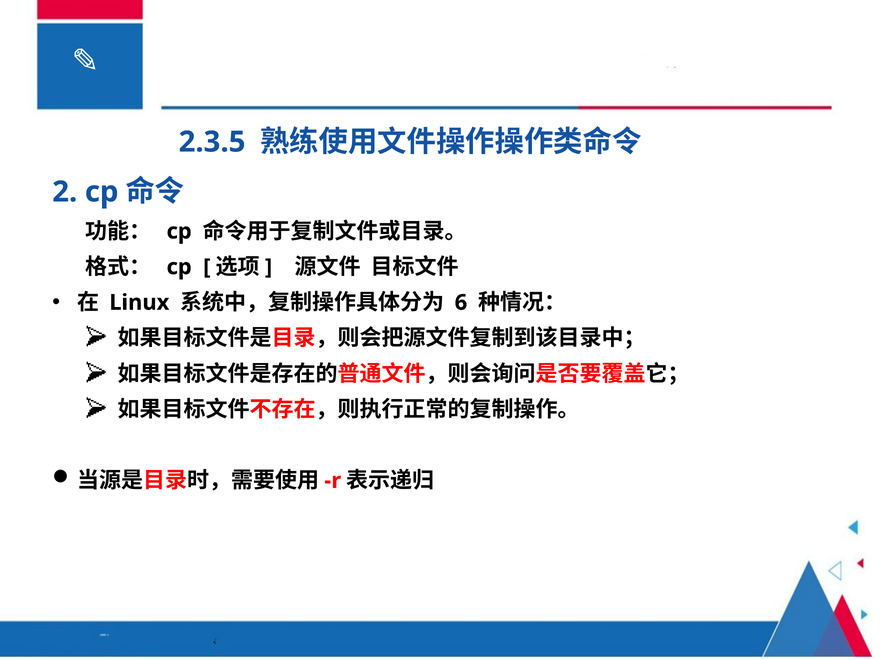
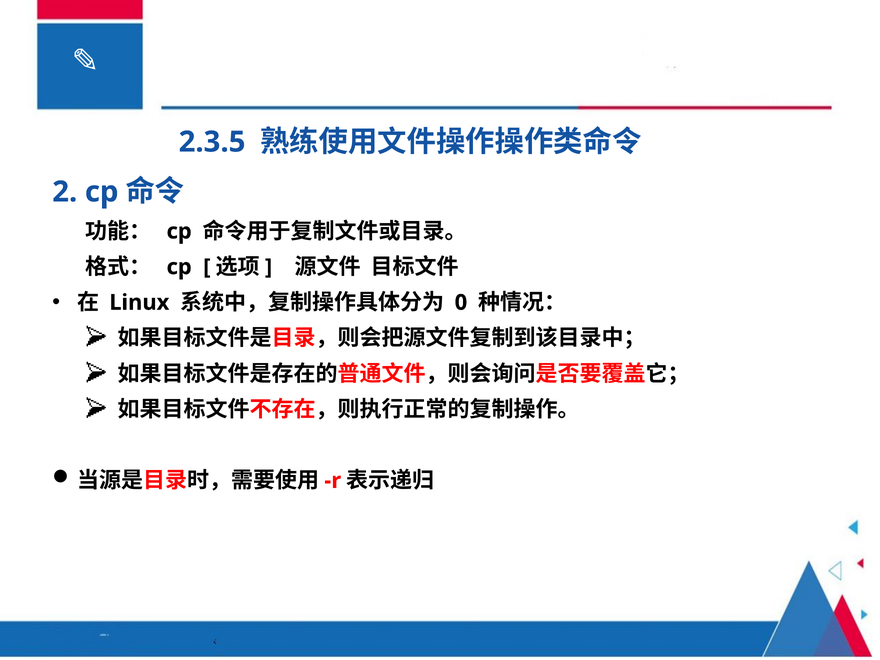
6: 6 -> 0 (461, 303)
